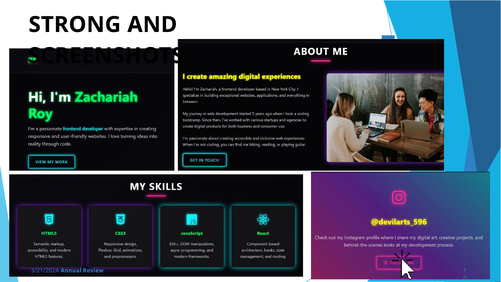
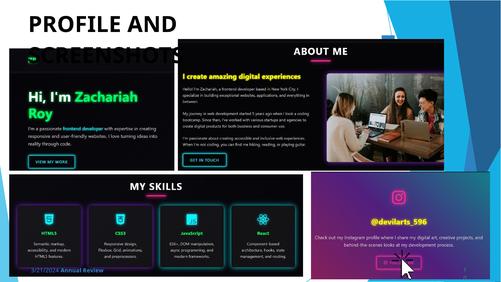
STRONG: STRONG -> PROFILE (75, 25)
